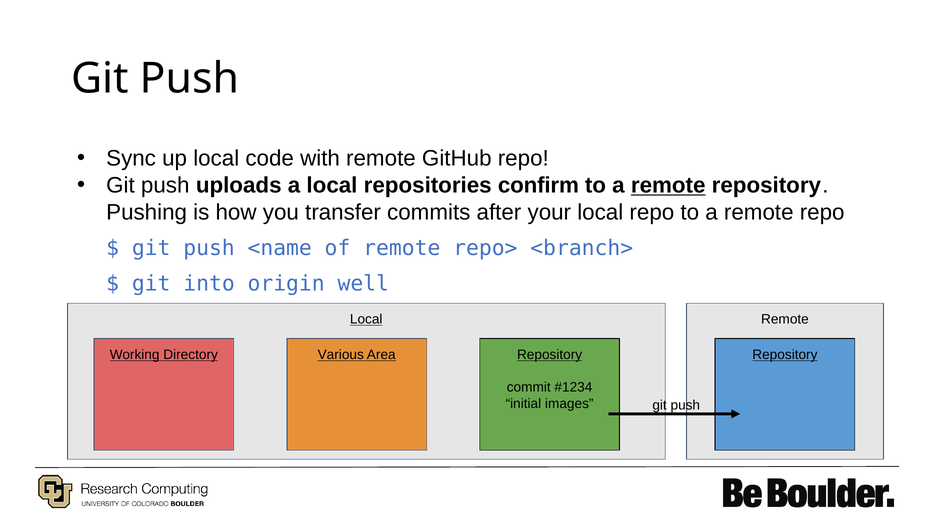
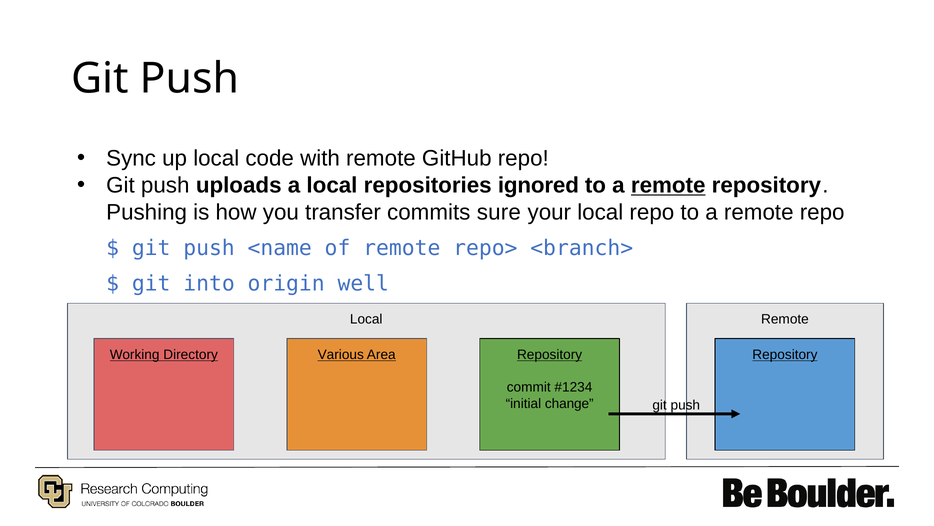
confirm: confirm -> ignored (538, 185)
after: after -> sure (499, 212)
Local underline: present -> none (366, 319)
images: images -> change (569, 403)
